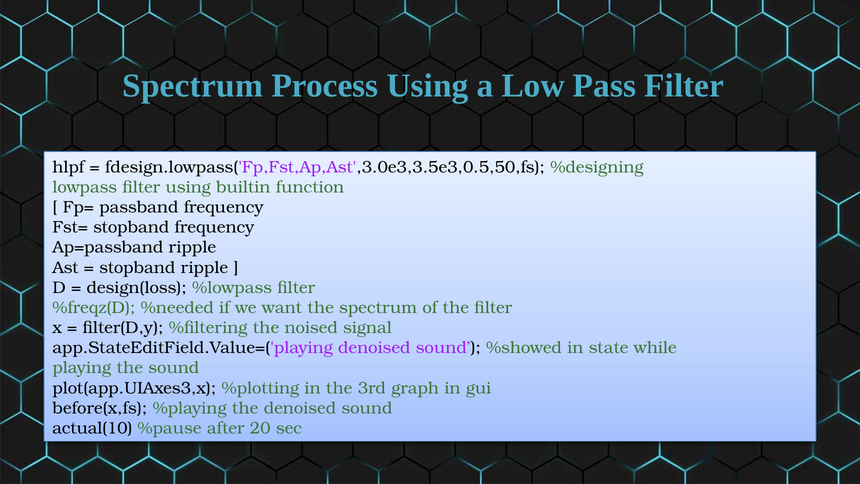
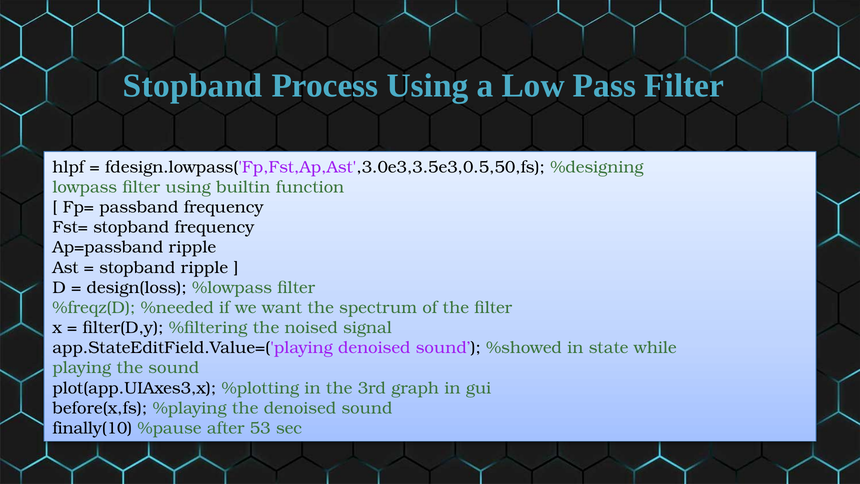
Spectrum: Spectrum -> Stopband (193, 86)
actual(10: actual(10 -> finally(10 (92, 428)
20: 20 -> 53 (260, 428)
